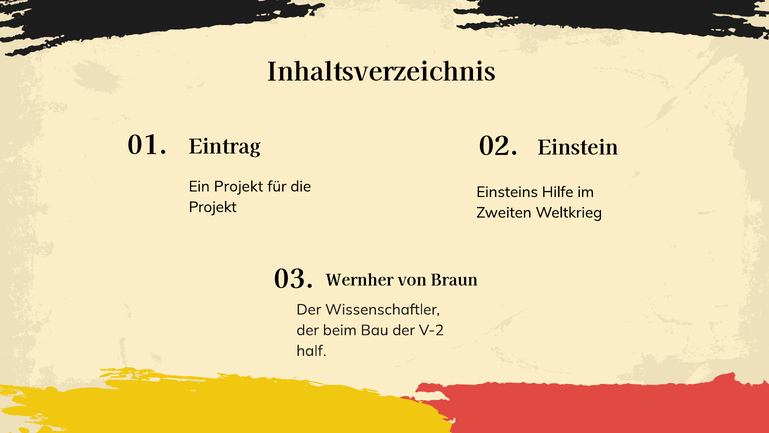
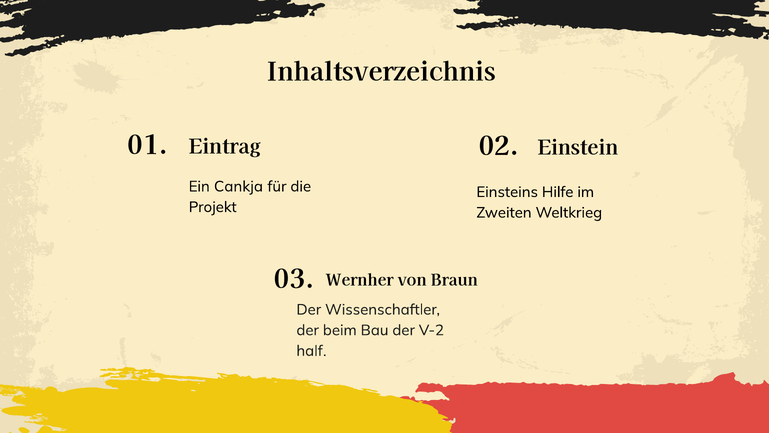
Ein Projekt: Projekt -> Cankja (238, 186)
